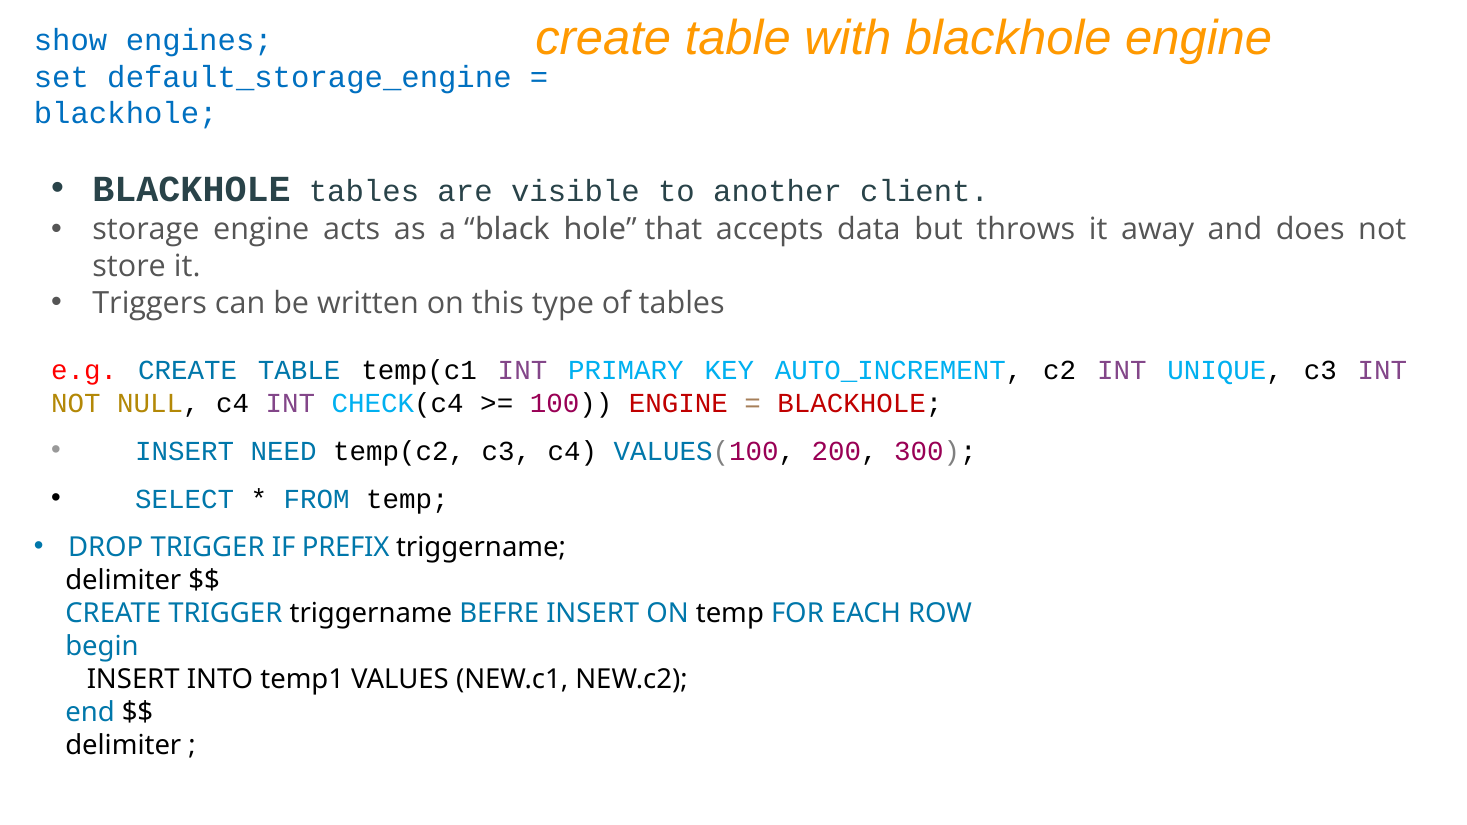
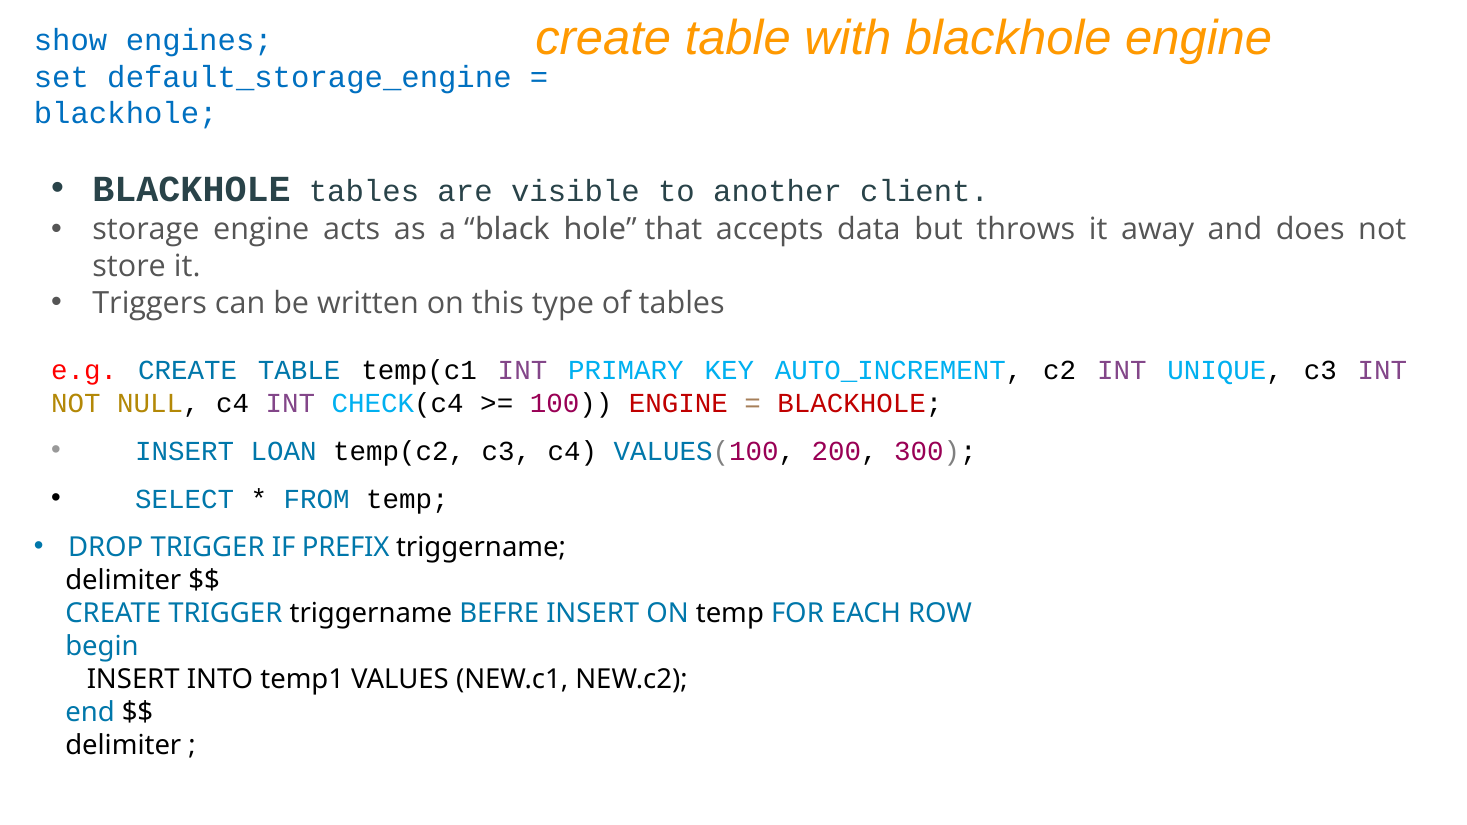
NEED: NEED -> LOAN (284, 451)
